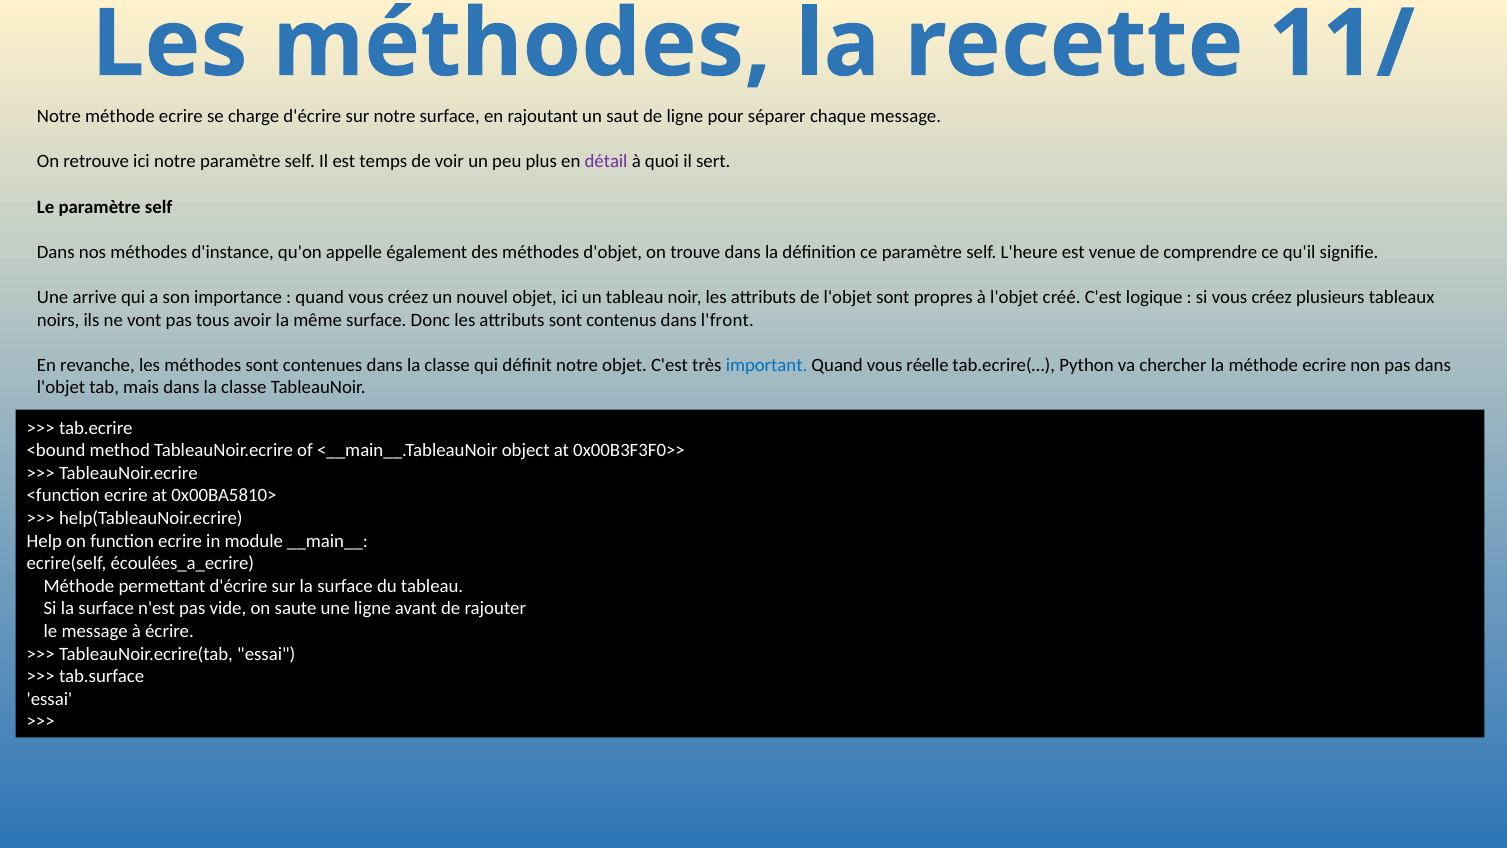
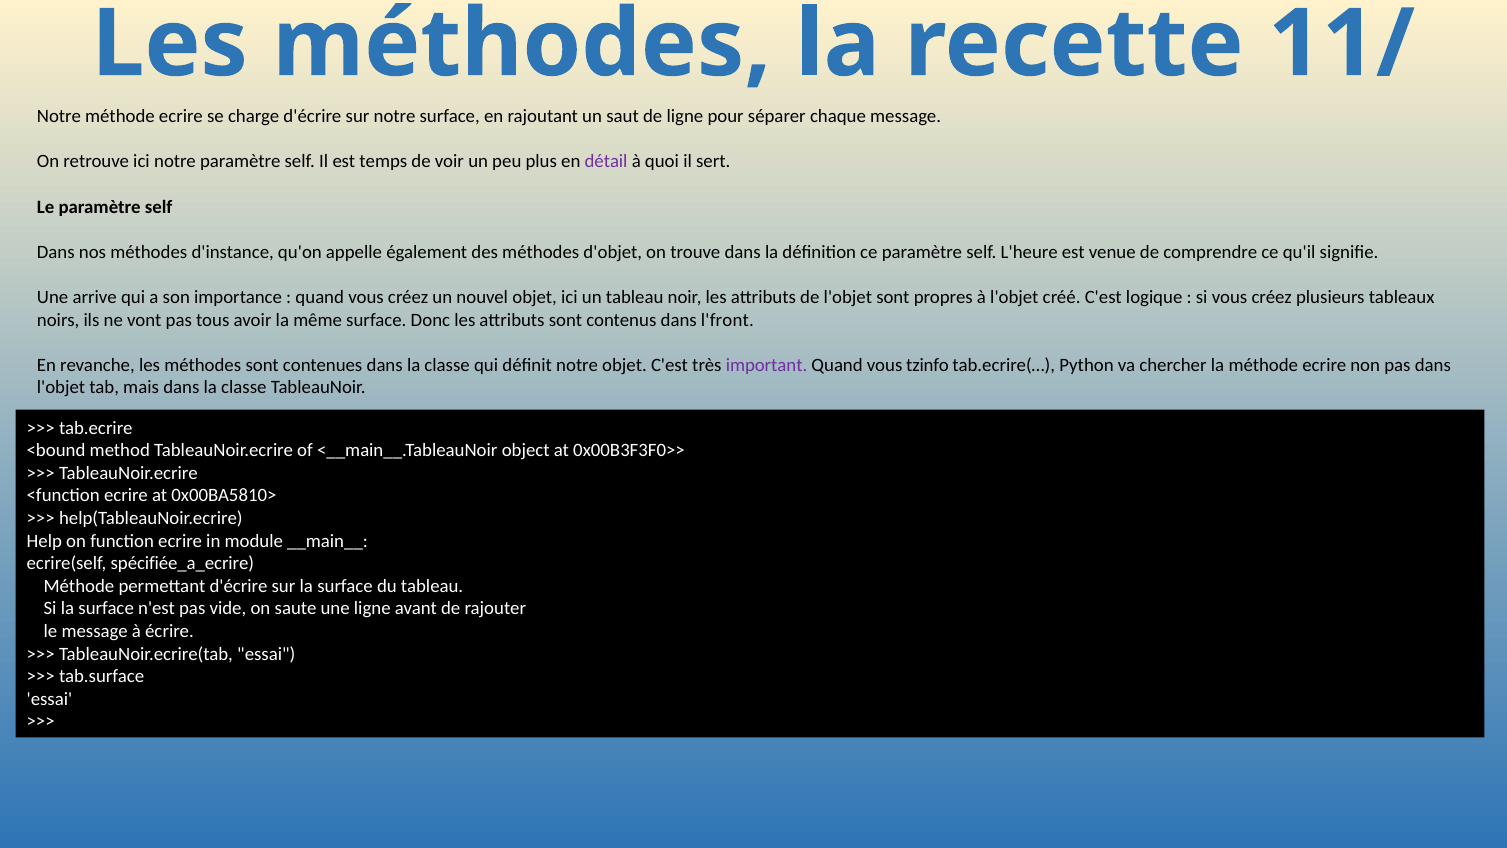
important colour: blue -> purple (767, 365)
réelle: réelle -> tzinfo (928, 365)
écoulées_a_ecrire: écoulées_a_ecrire -> spécifiée_a_ecrire (182, 563)
